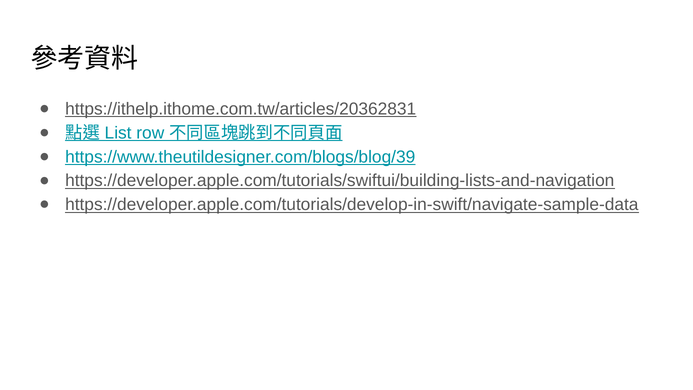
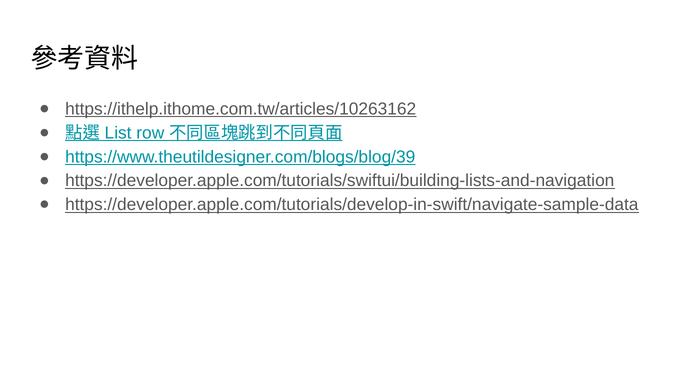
https://ithelp.ithome.com.tw/articles/20362831: https://ithelp.ithome.com.tw/articles/20362831 -> https://ithelp.ithome.com.tw/articles/10263162 (241, 109)
